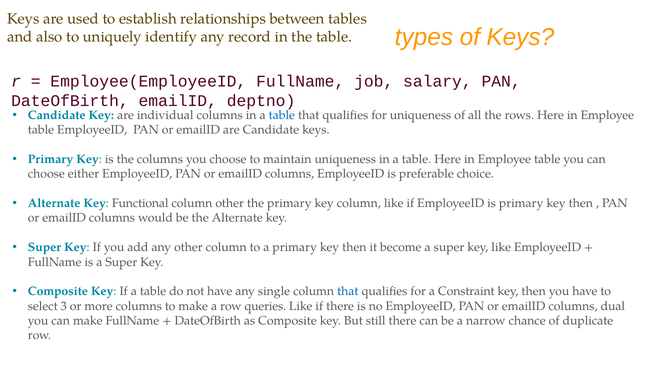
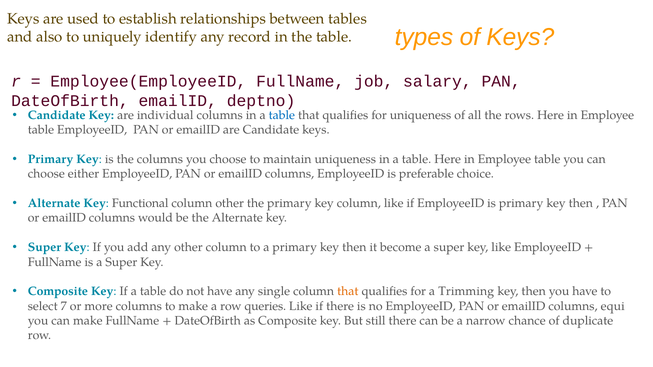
that colour: blue -> orange (348, 292)
Constraint: Constraint -> Trimming (466, 292)
3: 3 -> 7 (64, 306)
dual: dual -> equi (613, 306)
